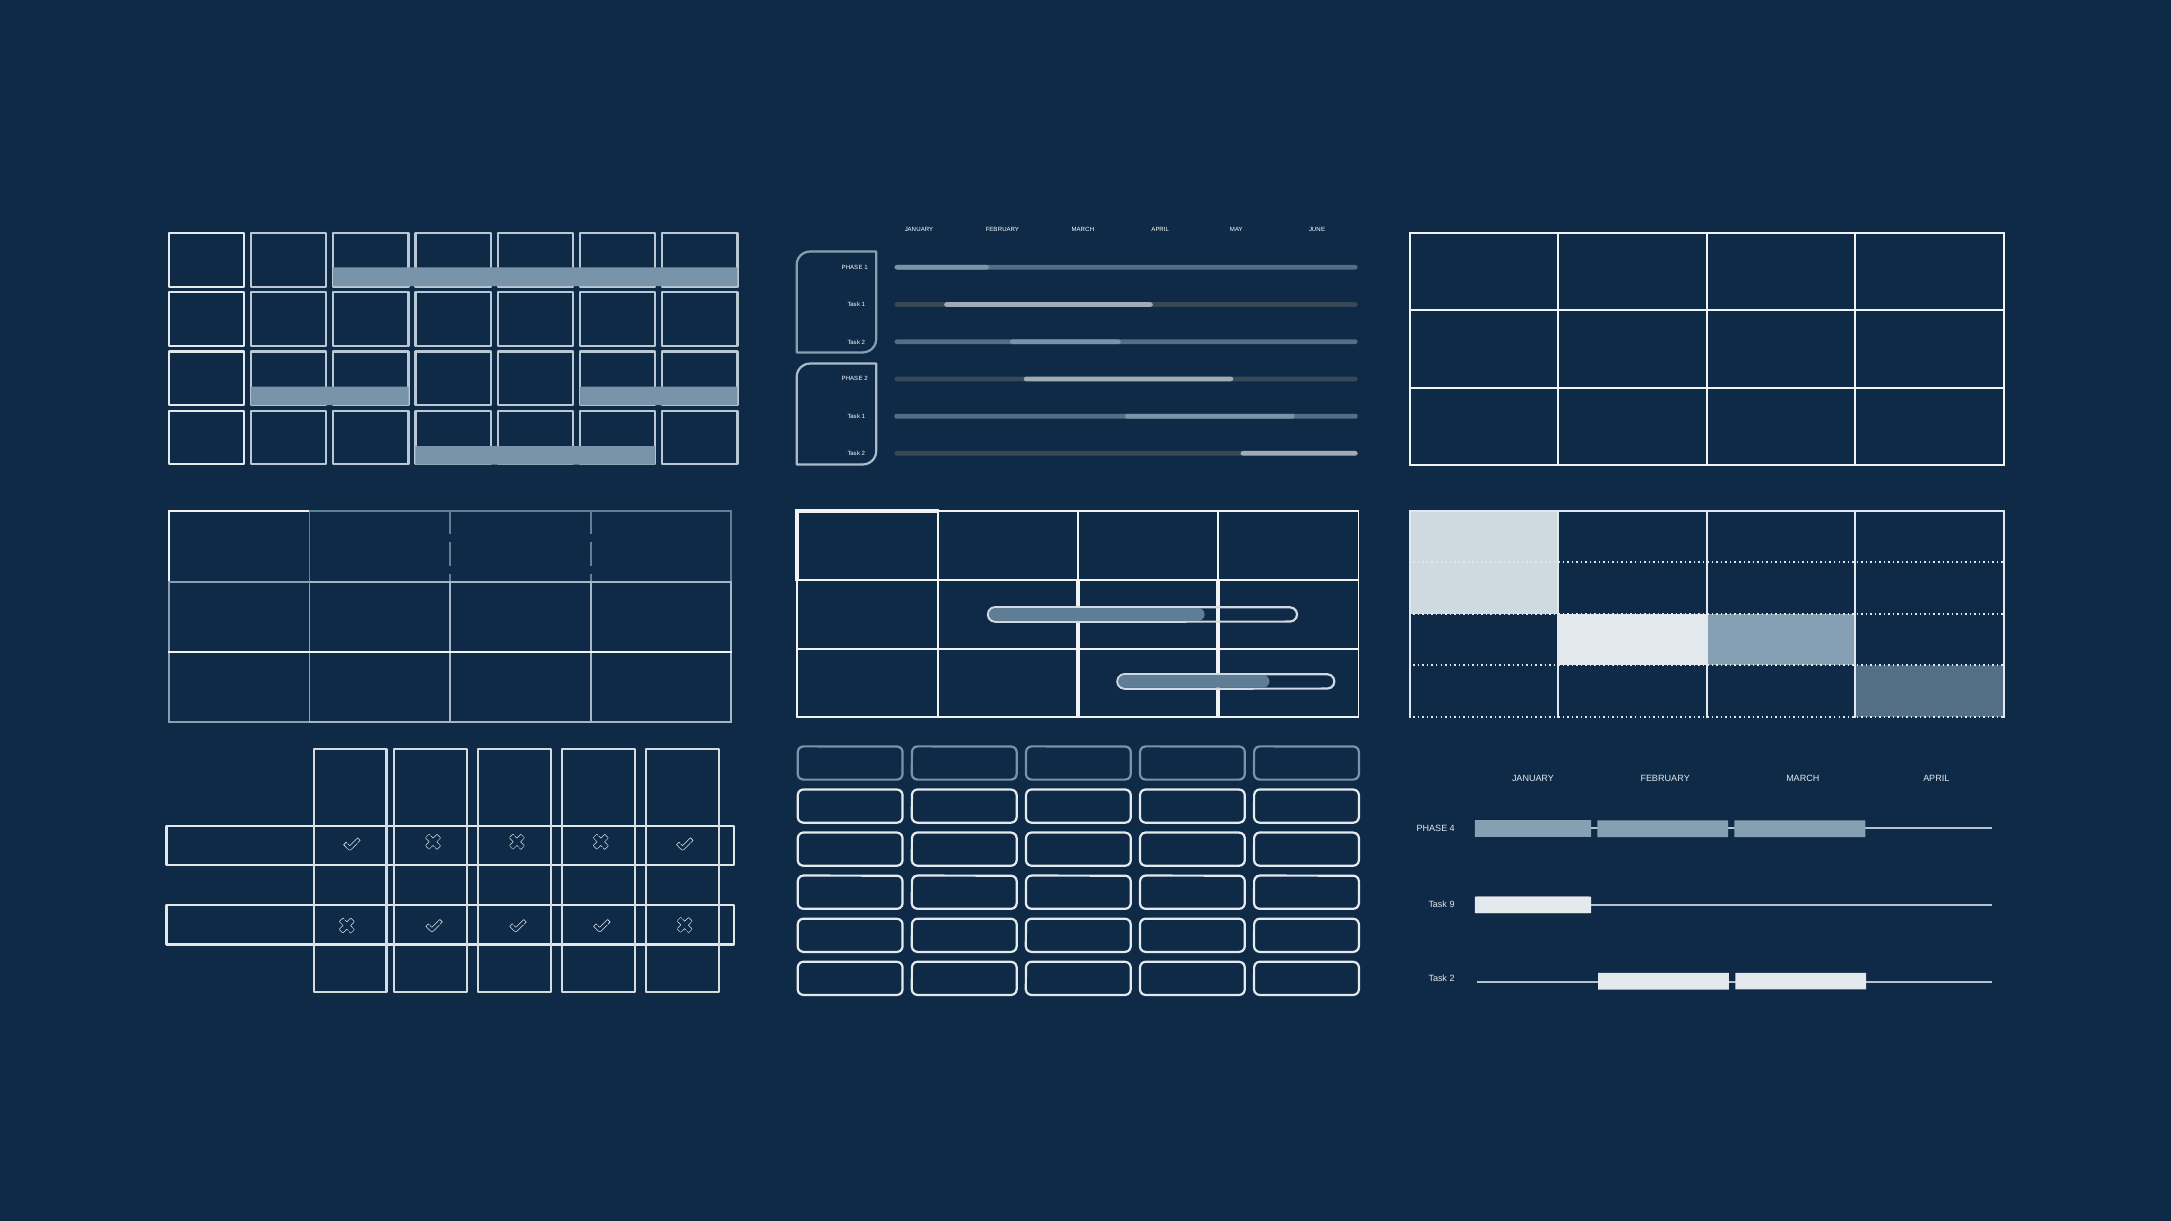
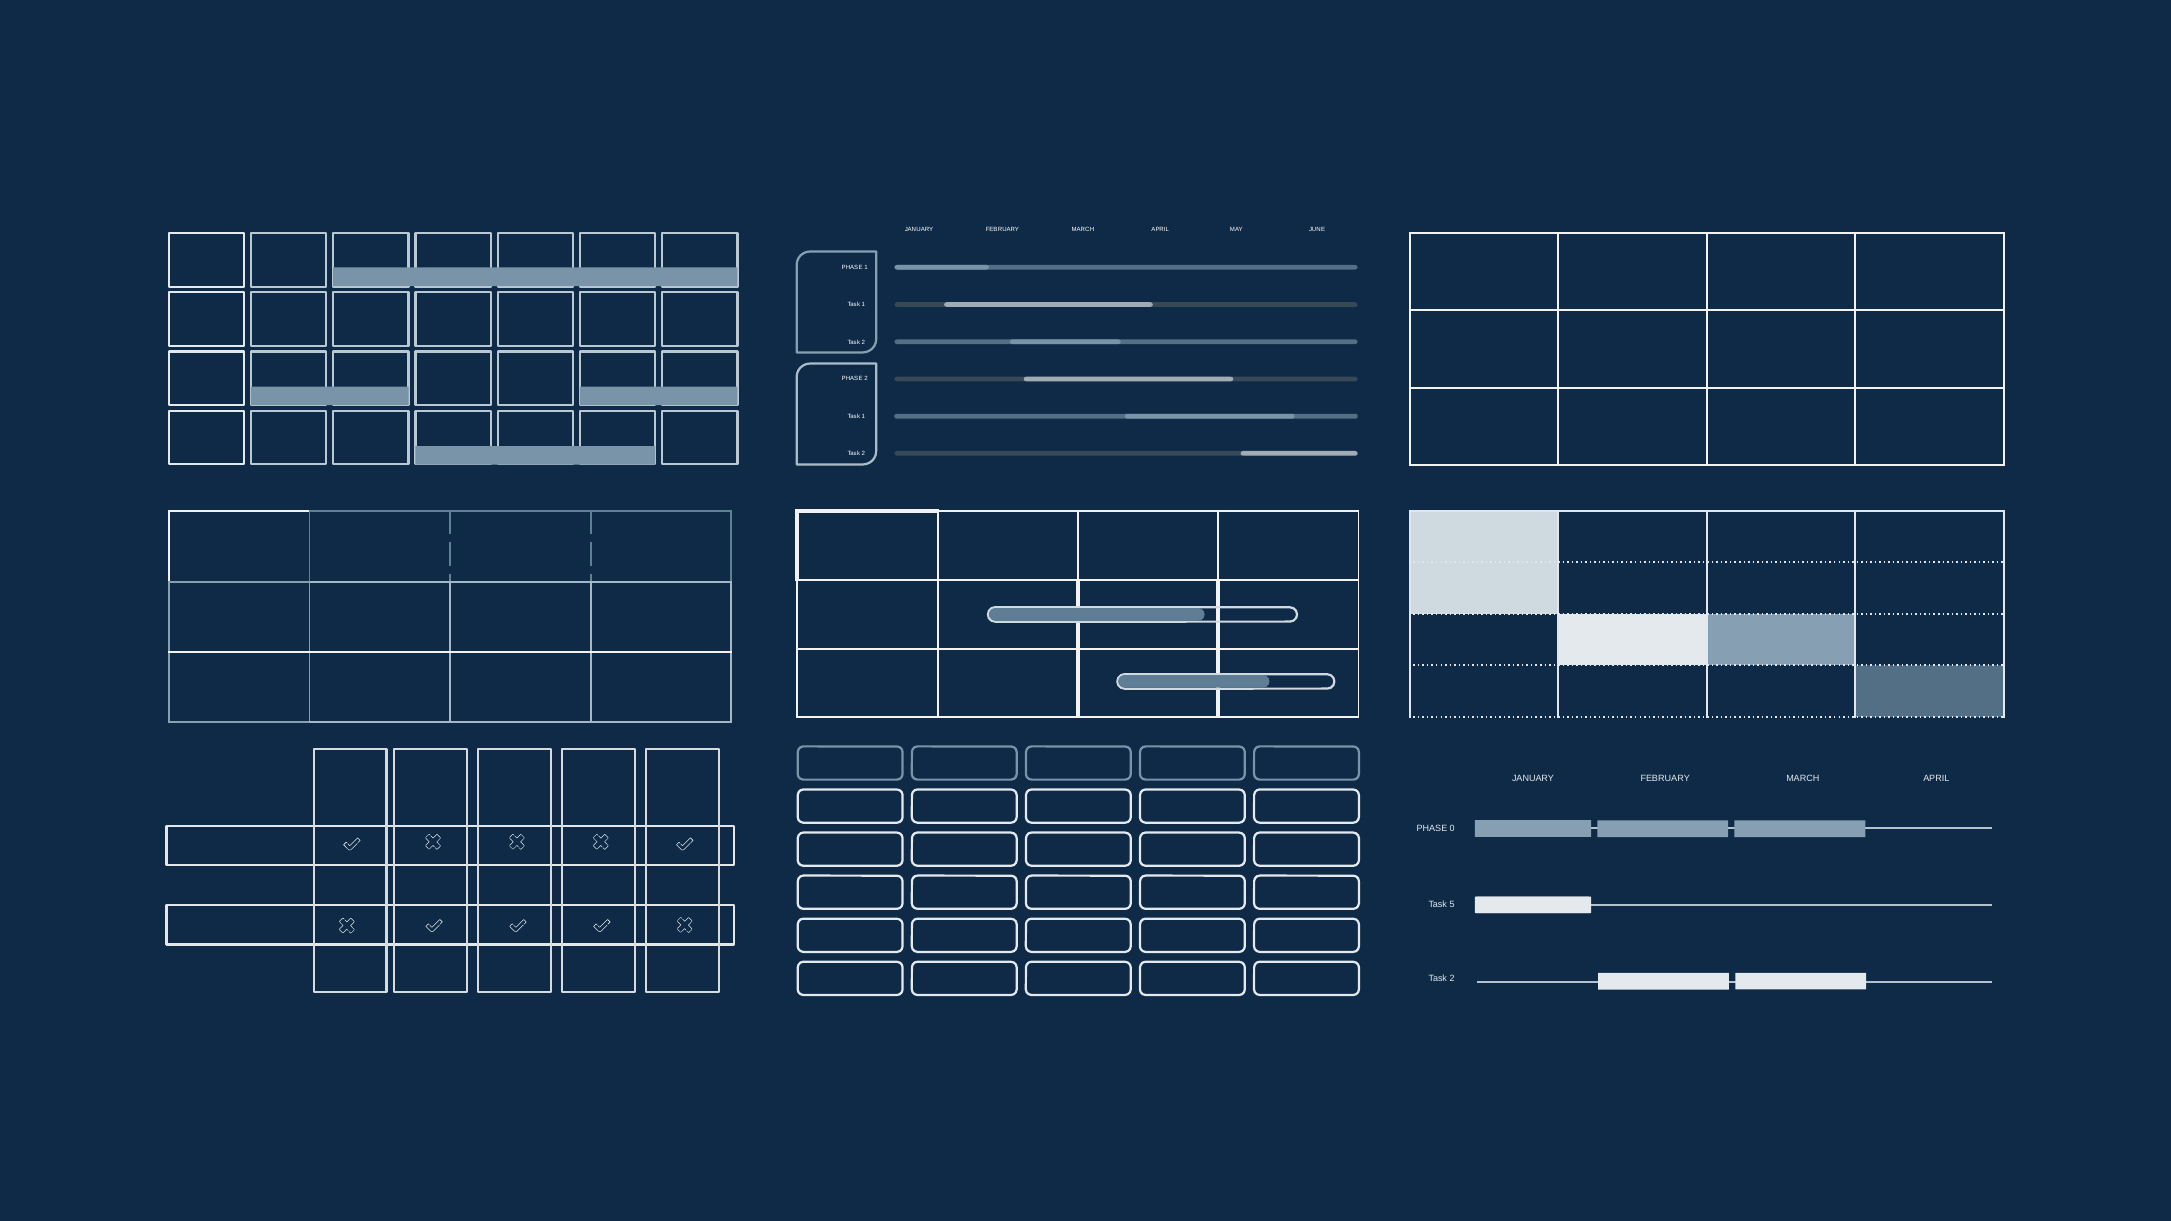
4: 4 -> 0 (1452, 829)
9: 9 -> 5 (1452, 904)
